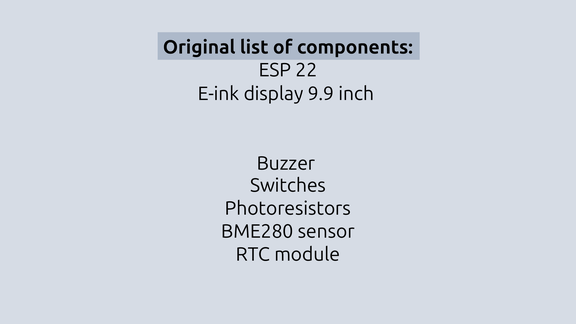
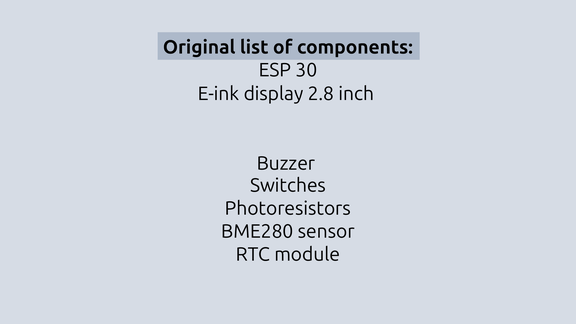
22: 22 -> 30 (306, 70)
9.9: 9.9 -> 2.8 (321, 94)
